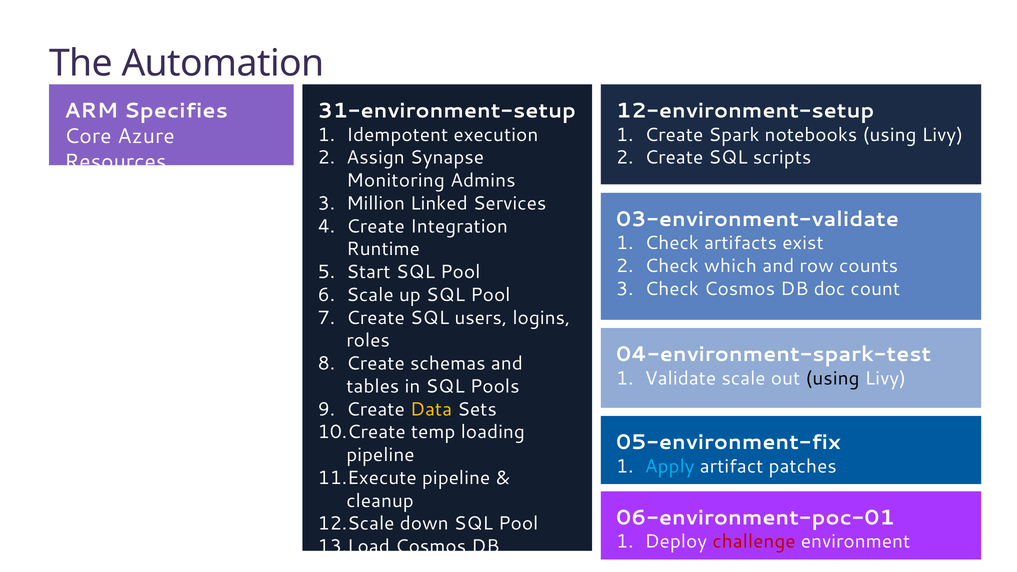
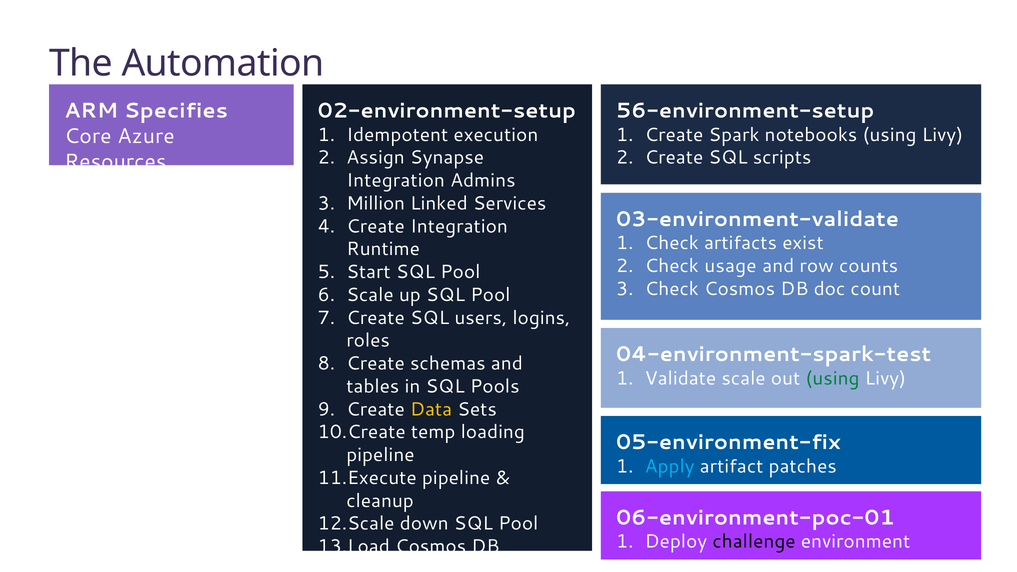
31-environment-setup: 31-environment-setup -> 02-environment-setup (447, 111)
12-environment-setup: 12-environment-setup -> 56-environment-setup (745, 111)
Monitoring: Monitoring -> Integration (396, 180)
which: which -> usage (730, 266)
using colour: black -> green (832, 378)
challenge colour: red -> black (754, 542)
